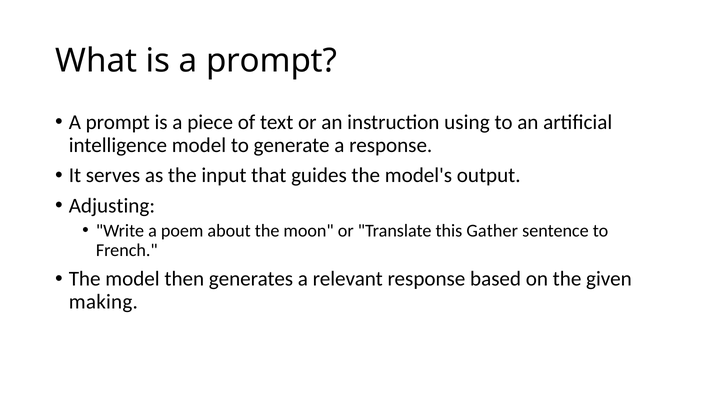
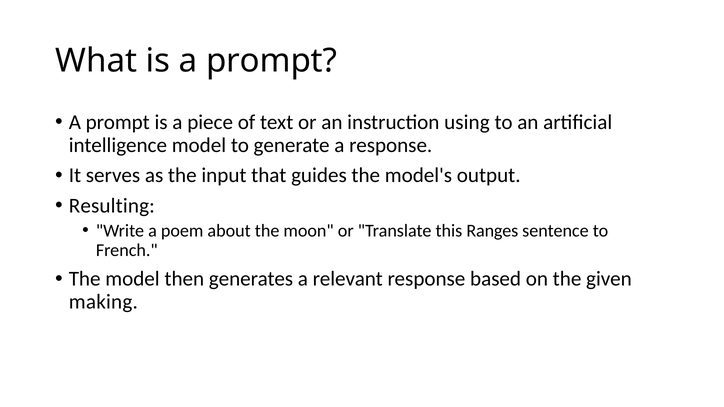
Adjusting: Adjusting -> Resulting (112, 206)
Gather: Gather -> Ranges (492, 231)
